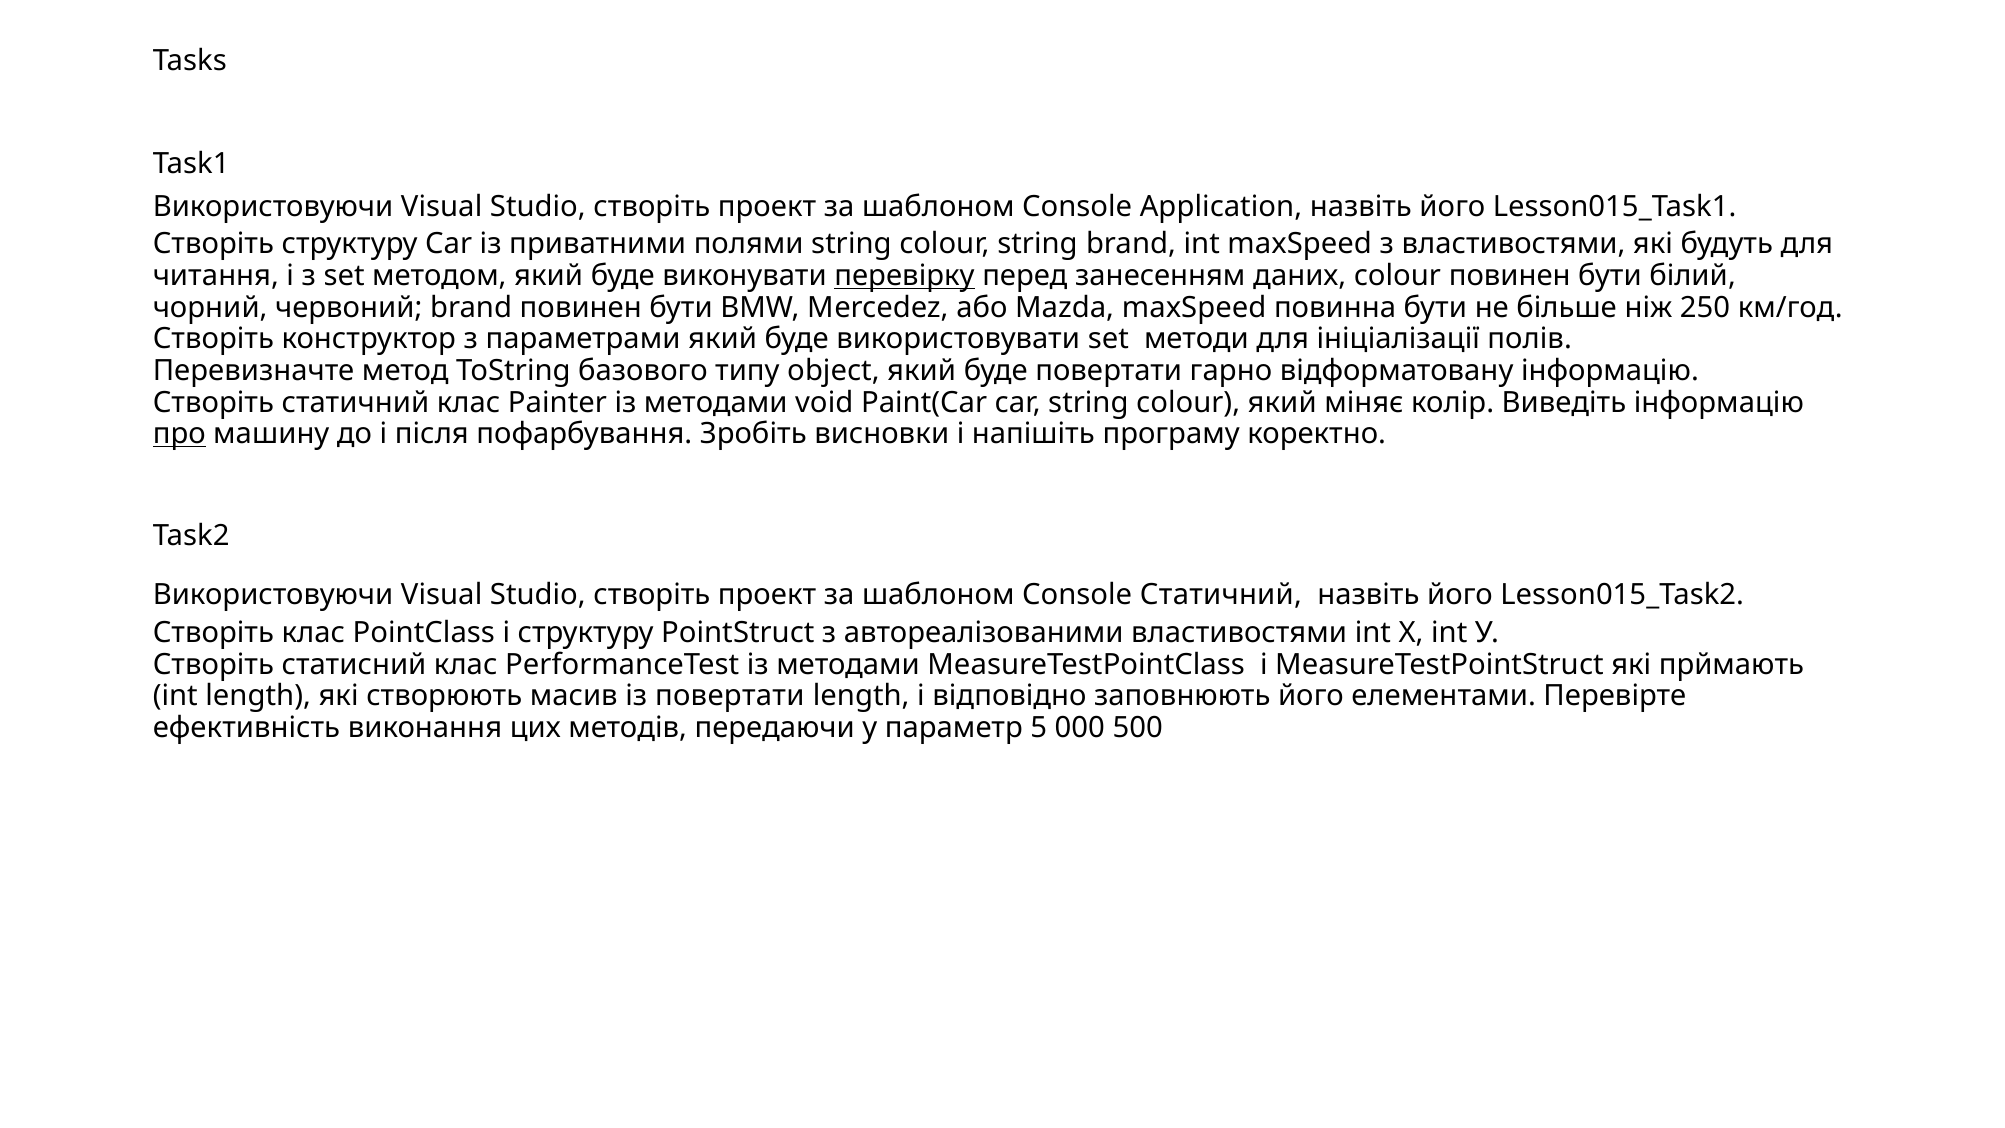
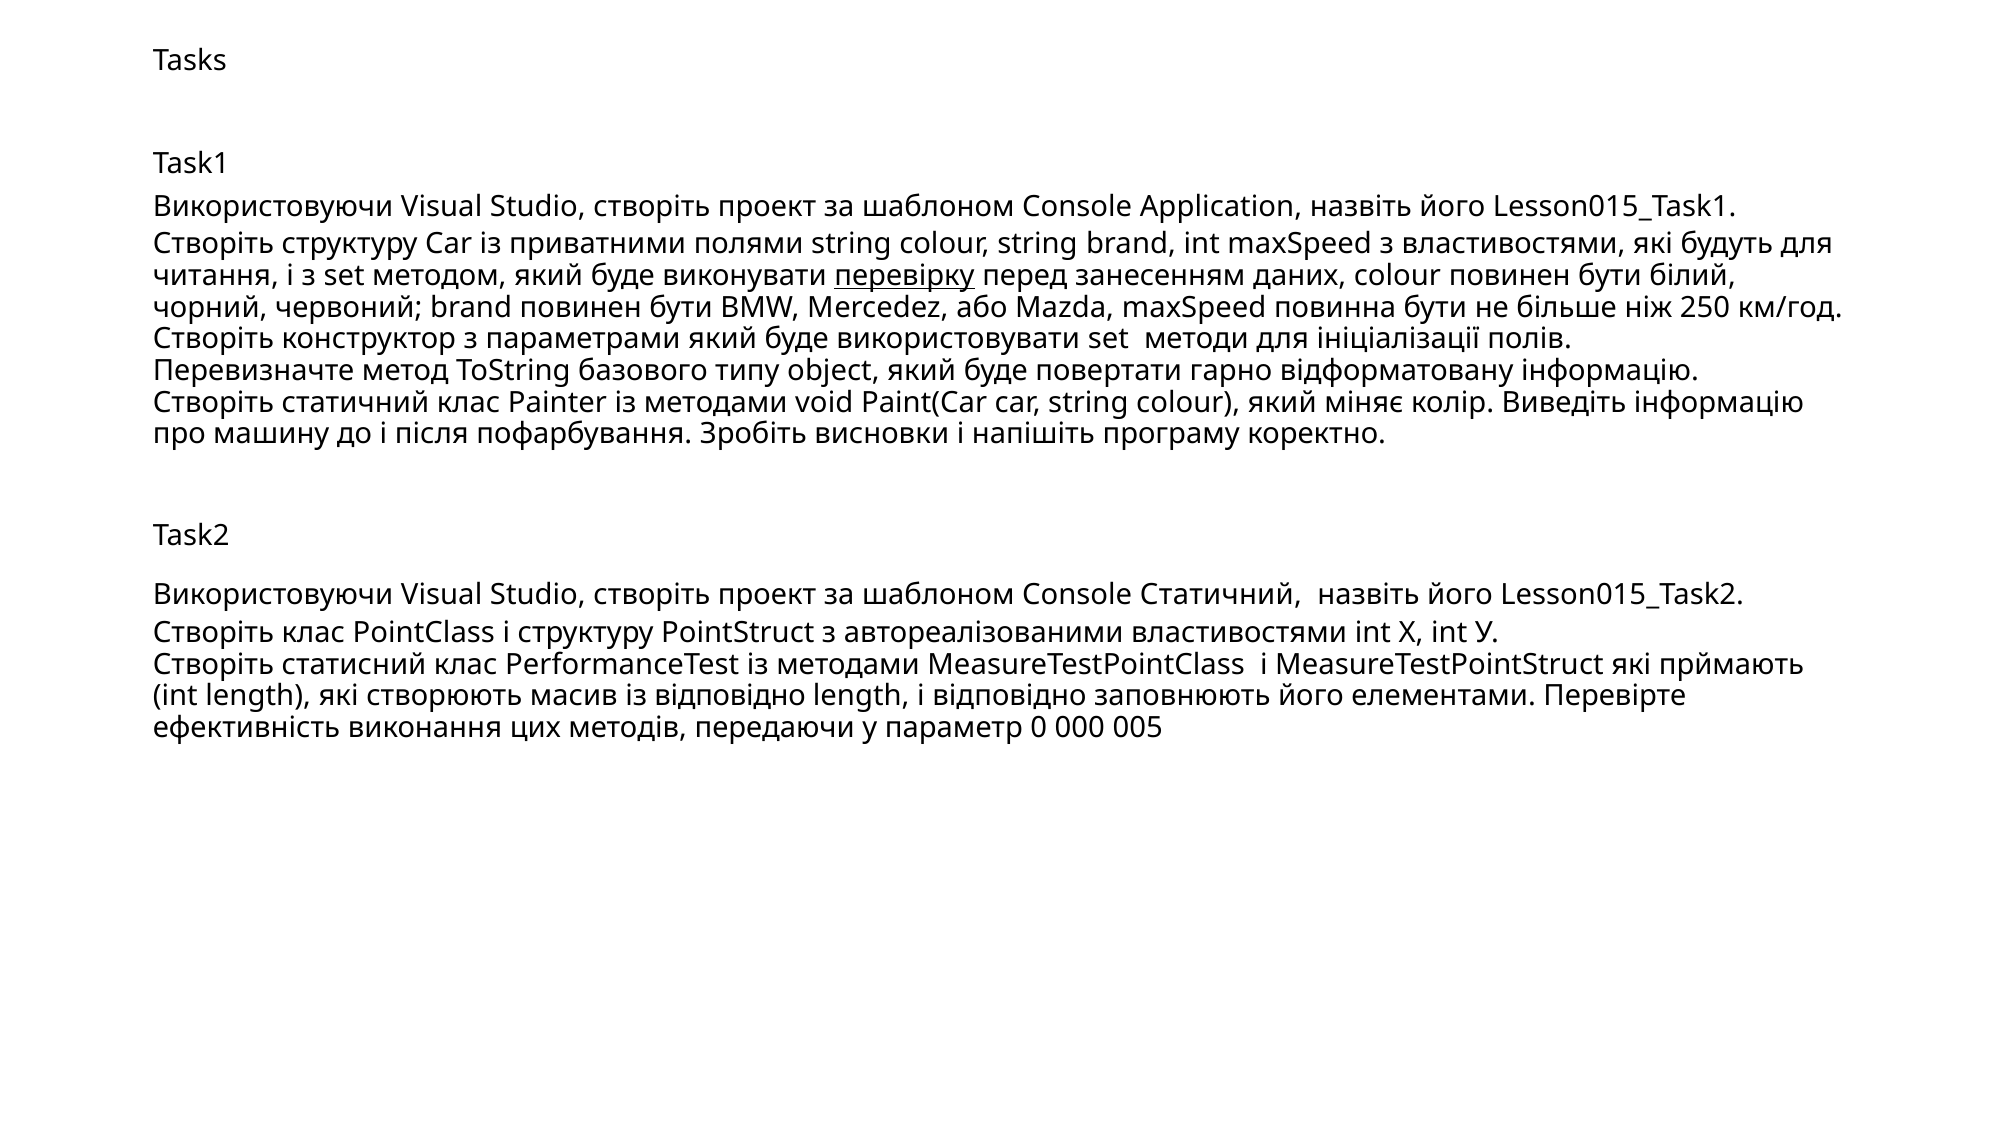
про underline: present -> none (179, 434)
із повертати: повертати -> відповідно (730, 696)
5: 5 -> 0 (1039, 728)
500: 500 -> 005 (1138, 728)
